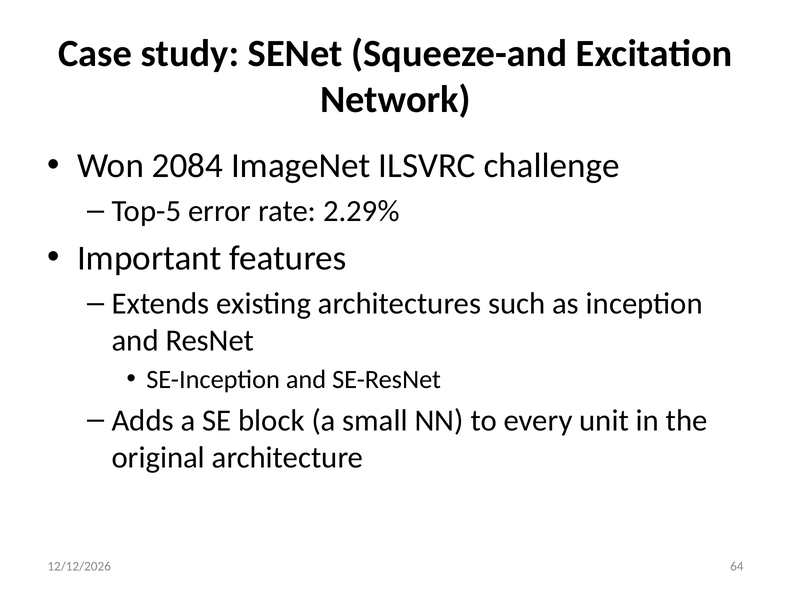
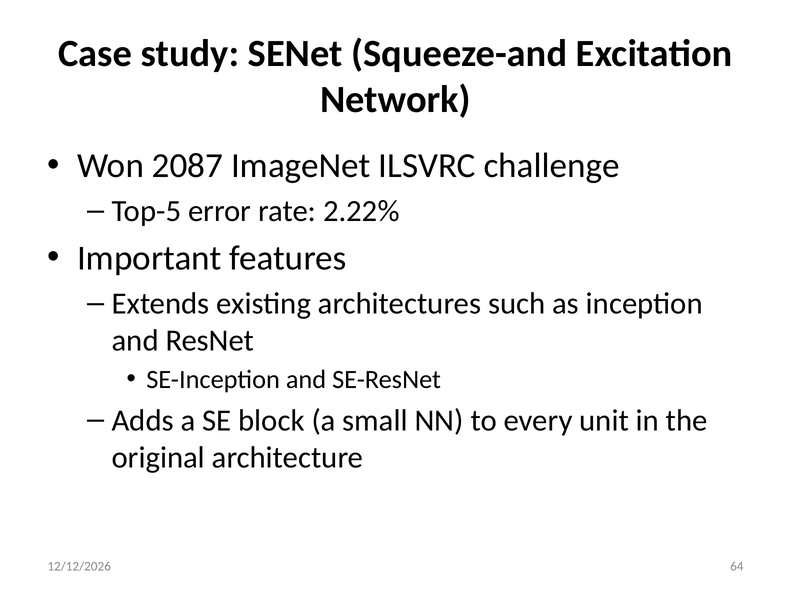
2084: 2084 -> 2087 (187, 166)
2.29%: 2.29% -> 2.22% (361, 211)
